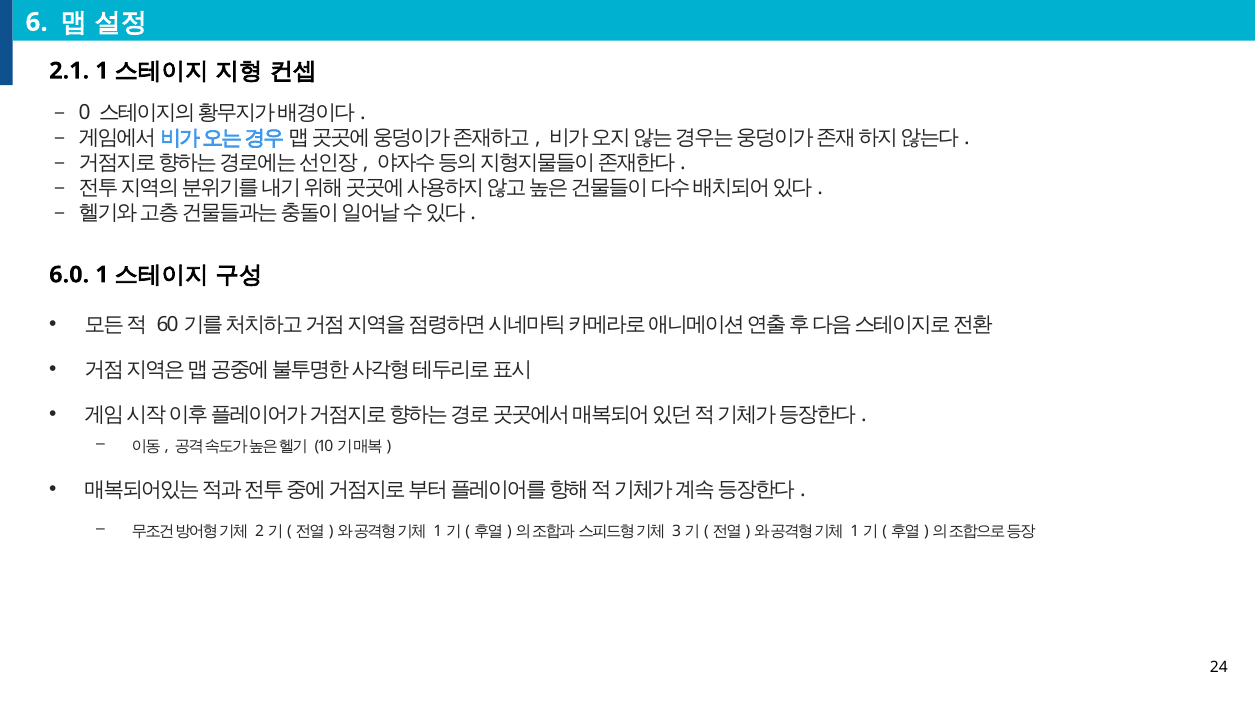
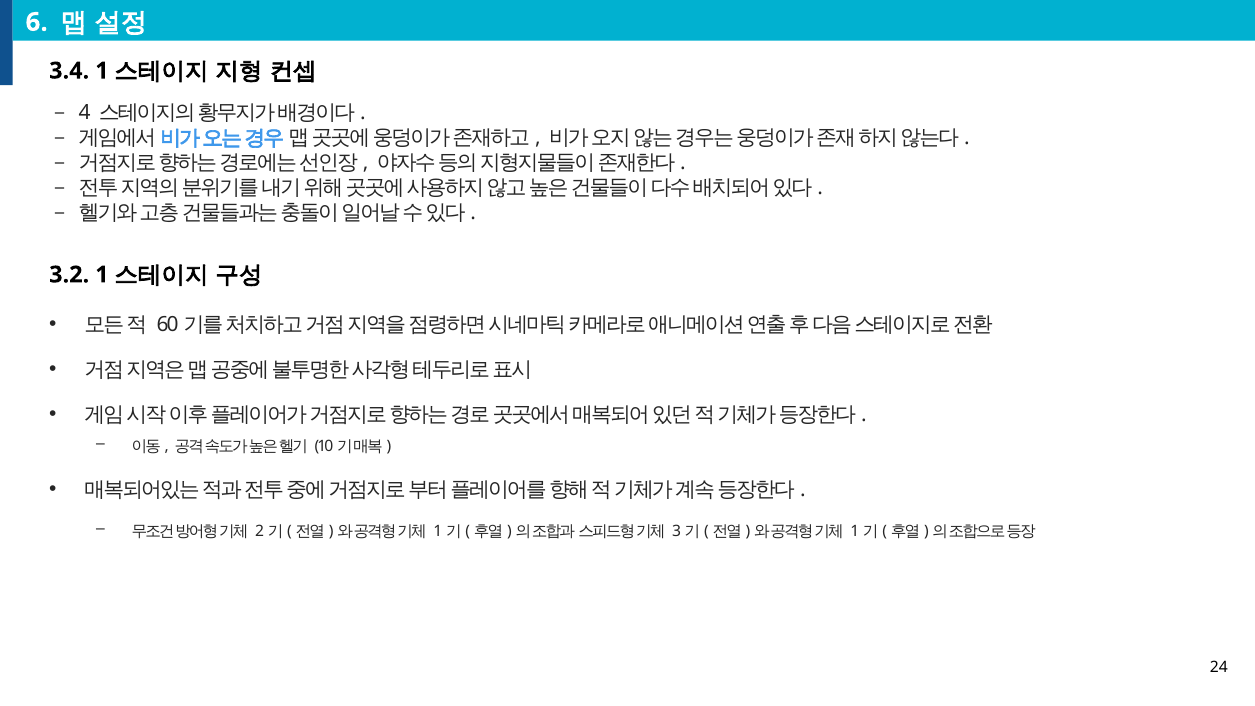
2.1: 2.1 -> 3.4 (69, 71)
0: 0 -> 4 (85, 113)
6.0: 6.0 -> 3.2 (69, 275)
